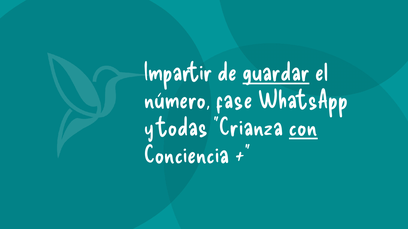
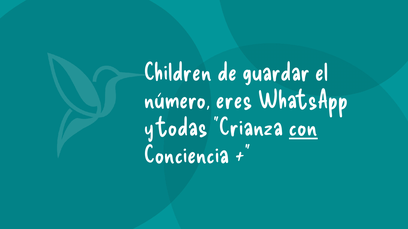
Impartir: Impartir -> Children (178, 73)
guardar underline: present -> none (276, 73)
fase: fase -> eres (234, 100)
